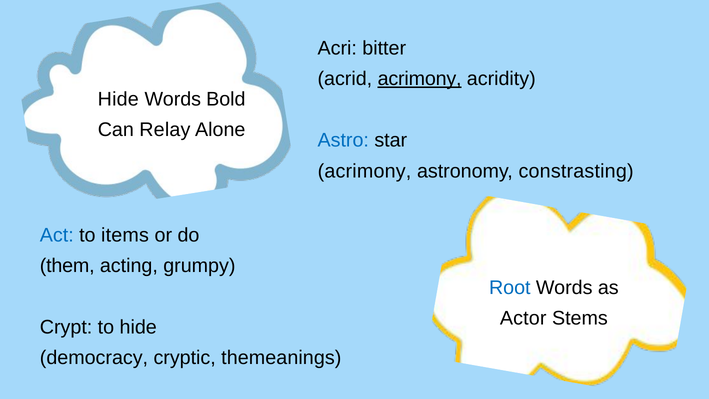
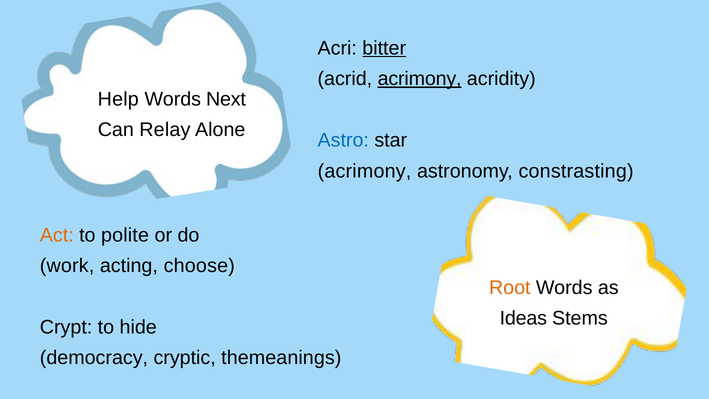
bitter underline: none -> present (384, 48)
Hide: Hide -> Help (118, 99)
Bold: Bold -> Next (226, 99)
Act colour: blue -> orange (57, 235)
items: items -> polite (125, 235)
them: them -> work (67, 266)
grumpy: grumpy -> choose (199, 266)
Root colour: blue -> orange (510, 288)
Actor: Actor -> Ideas (523, 318)
